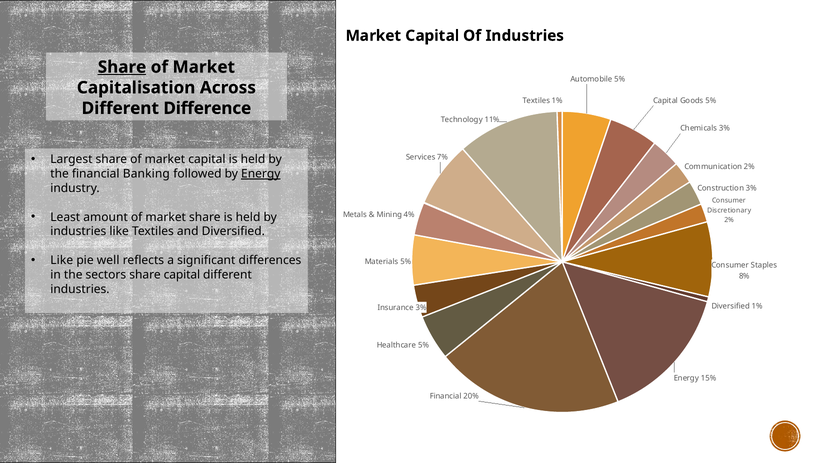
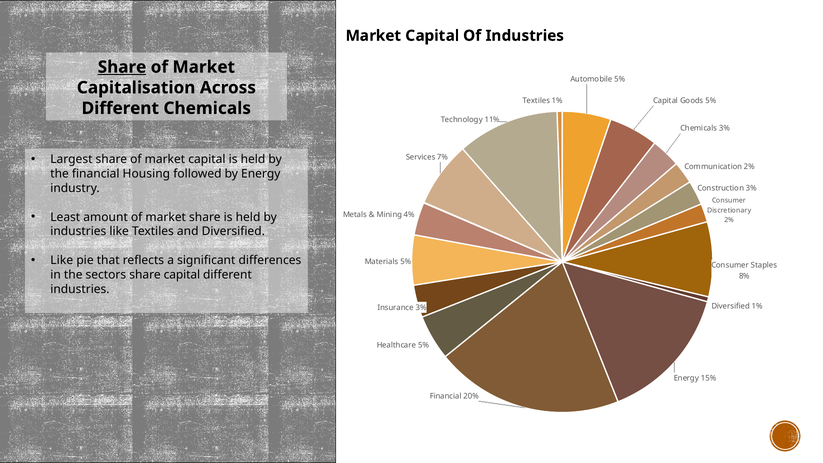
Different Difference: Difference -> Chemicals (207, 108)
Banking: Banking -> Housing (146, 174)
Energy underline: present -> none (261, 174)
well: well -> that (108, 260)
